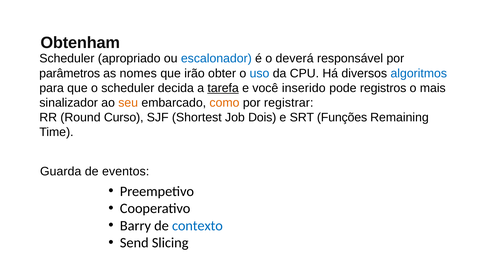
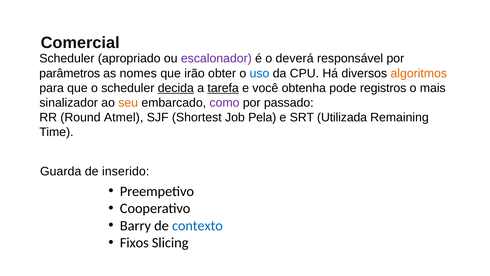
Obtenham: Obtenham -> Comercial (80, 43)
escalonador colour: blue -> purple (216, 59)
algoritmos colour: blue -> orange (419, 73)
decida underline: none -> present (176, 88)
inserido: inserido -> obtenha (304, 88)
como colour: orange -> purple (224, 103)
registrar: registrar -> passado (289, 103)
Curso: Curso -> Atmel (124, 117)
Dois: Dois -> Pela (262, 117)
Funções: Funções -> Utilizada (342, 117)
eventos: eventos -> inserido (126, 171)
Send: Send -> Fixos (134, 243)
